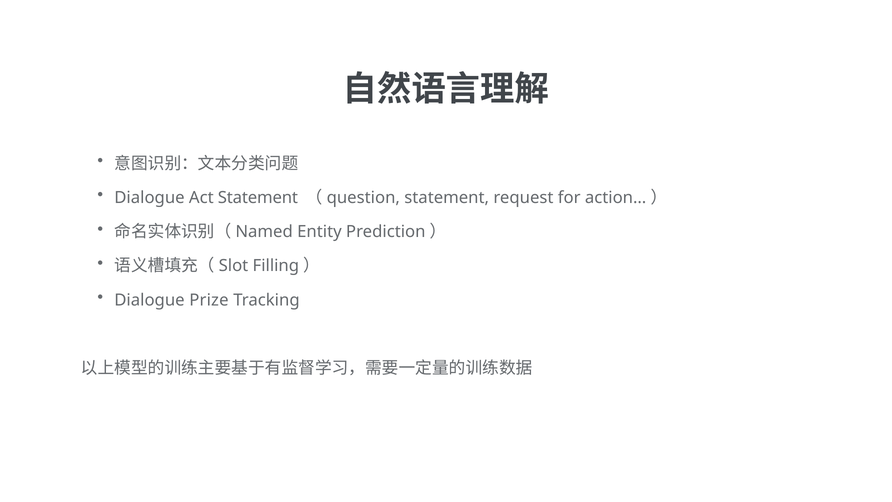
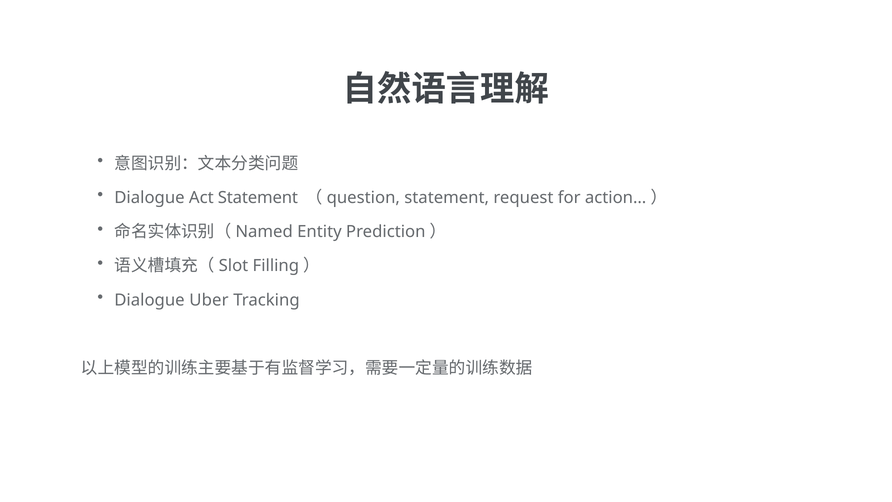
Prize: Prize -> Uber (209, 300)
